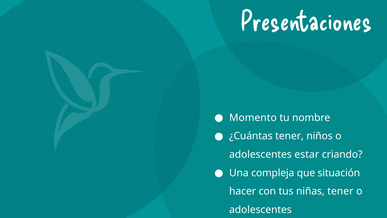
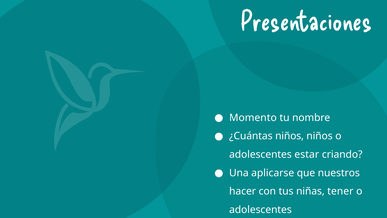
¿Cuántas tener: tener -> niños (290, 136)
compleja: compleja -> aplicarse (273, 173)
situación: situación -> nuestros (339, 173)
